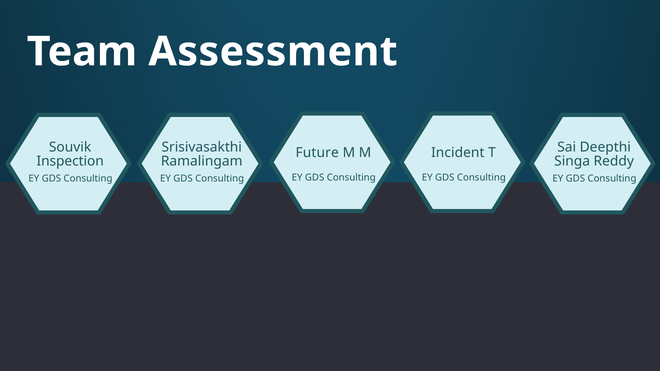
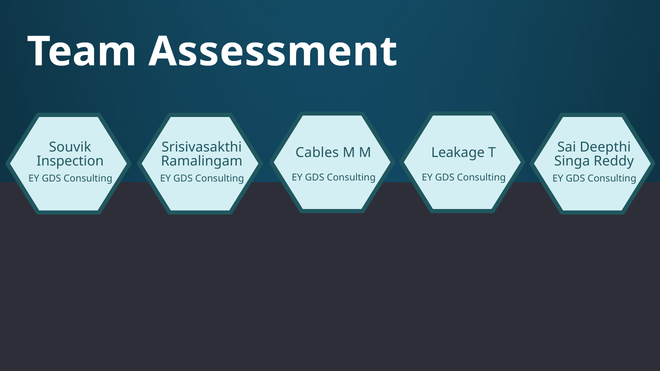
Future: Future -> Cables (317, 153)
Incident: Incident -> Leakage (458, 153)
